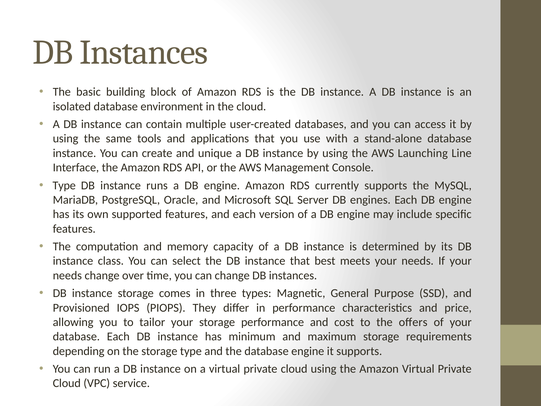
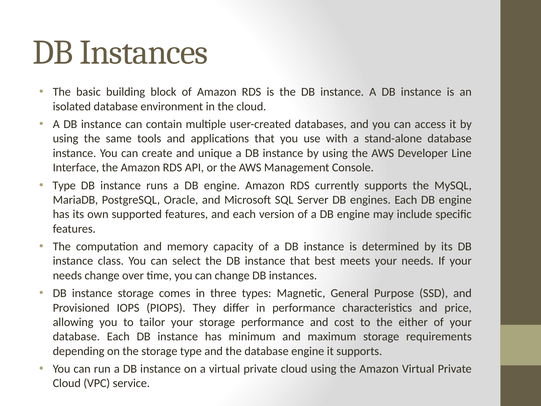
Launching: Launching -> Developer (423, 153)
oﬀers: oﬀers -> either (413, 322)
